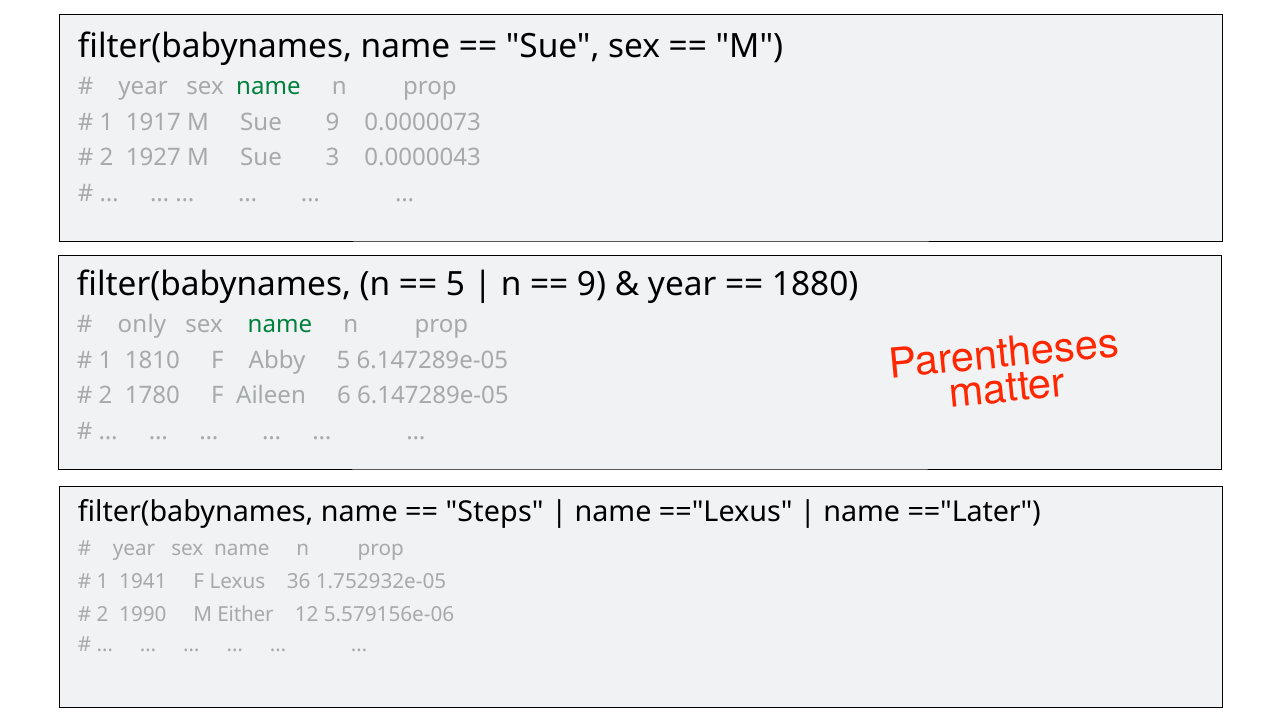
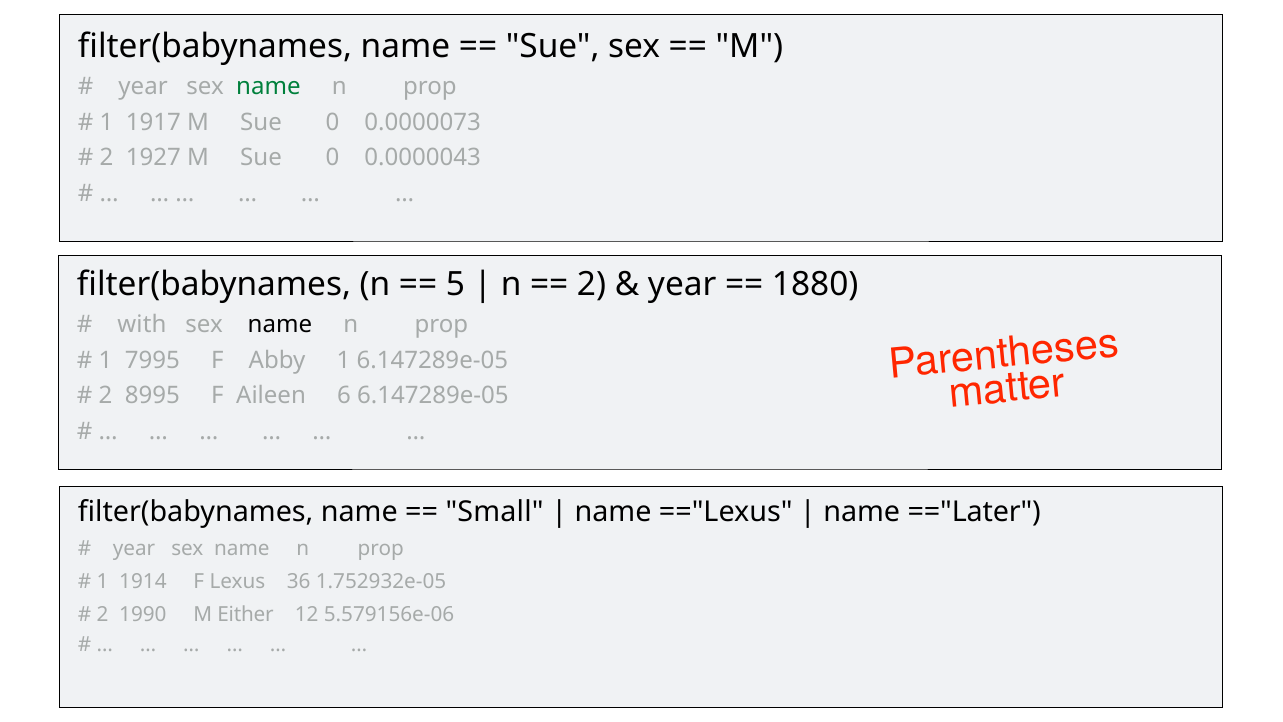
1917 M Sue 9: 9 -> 0 (333, 122)
1927 M Sue 3: 3 -> 0 (333, 158)
9: 9 -> 2 (592, 284)
only: only -> with (142, 325)
name colour: green -> black (280, 325)
1810: 1810 -> 7995 (152, 360)
Abby 5: 5 -> 1 (344, 360)
1780: 1780 -> 8995 (152, 396)
Steps: Steps -> Small (495, 511)
1941: 1941 -> 1914 (143, 581)
